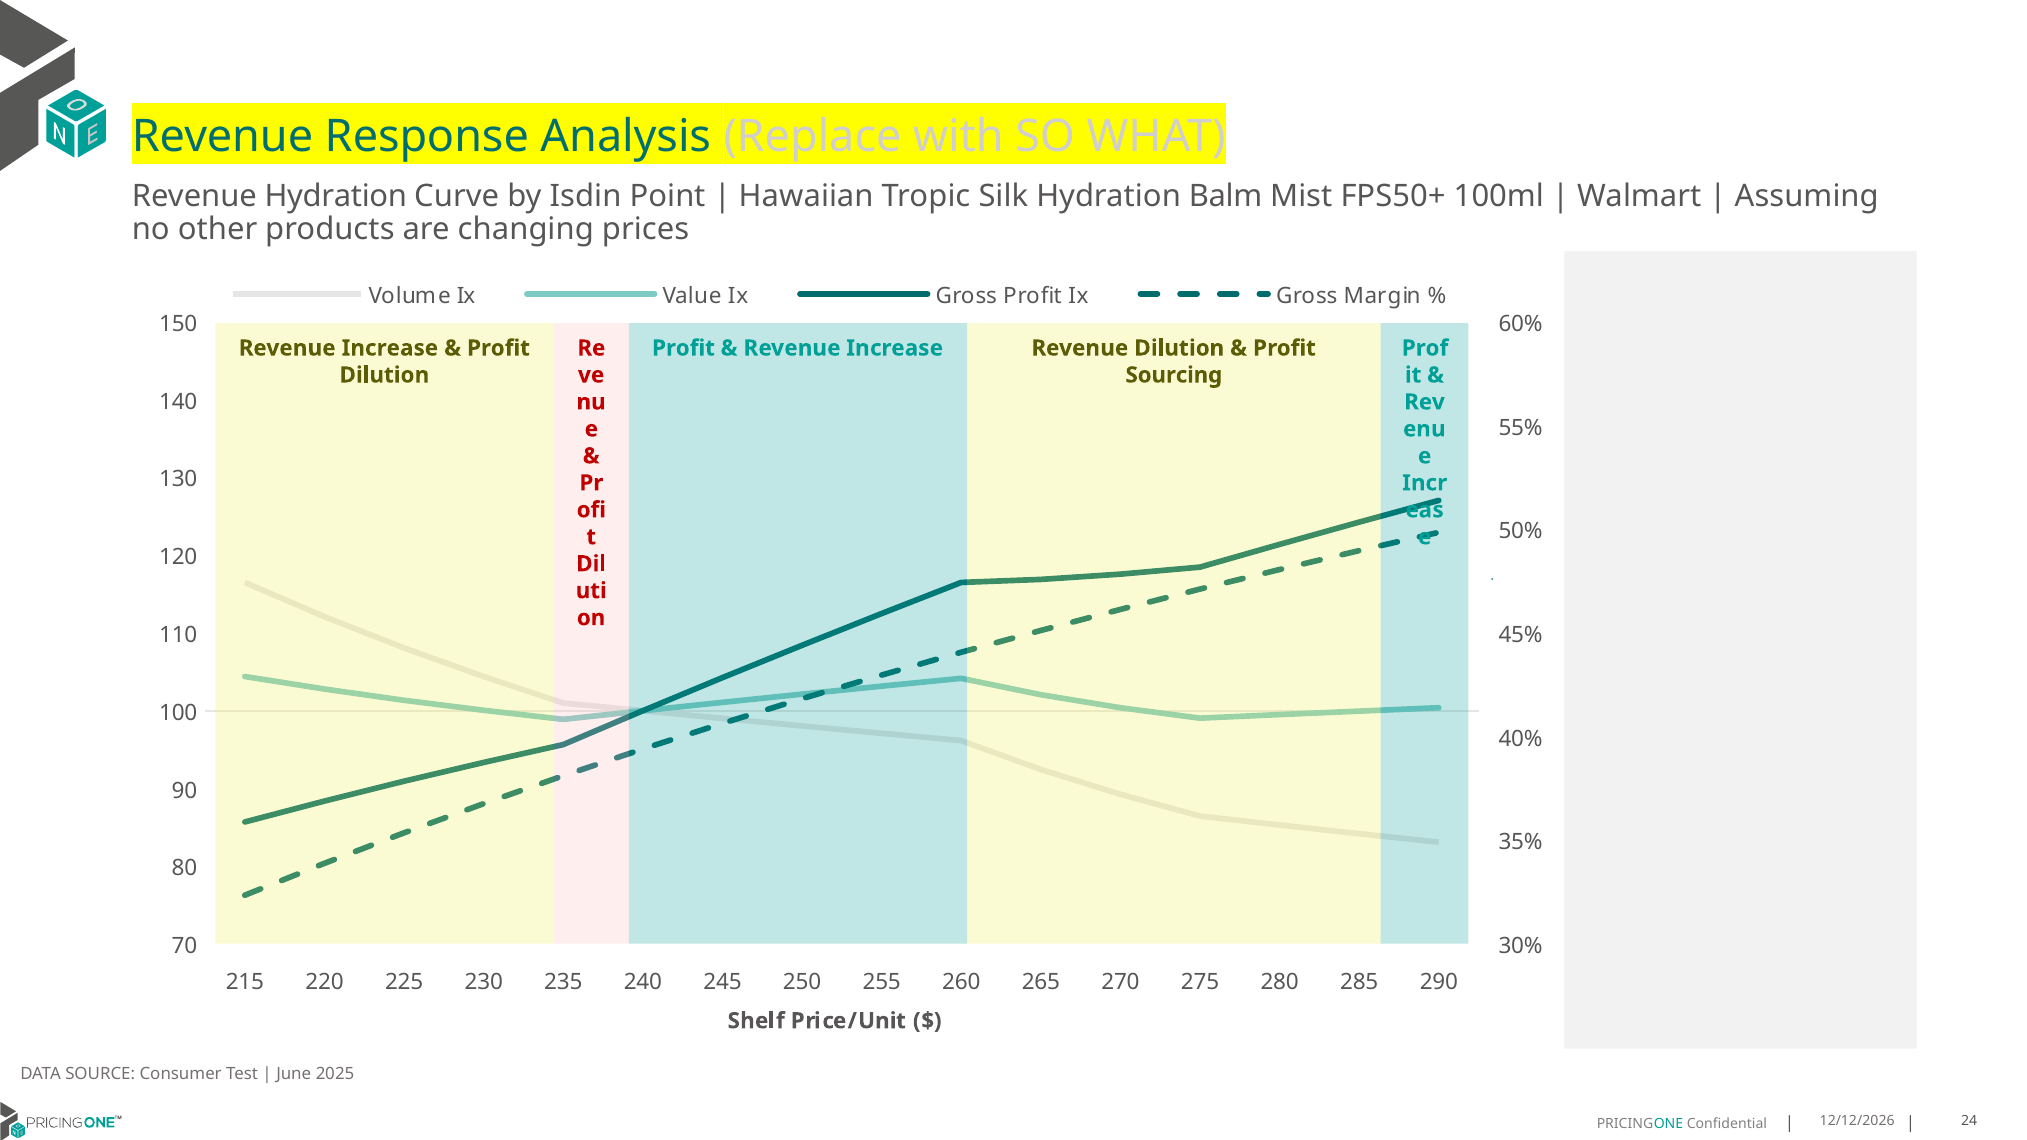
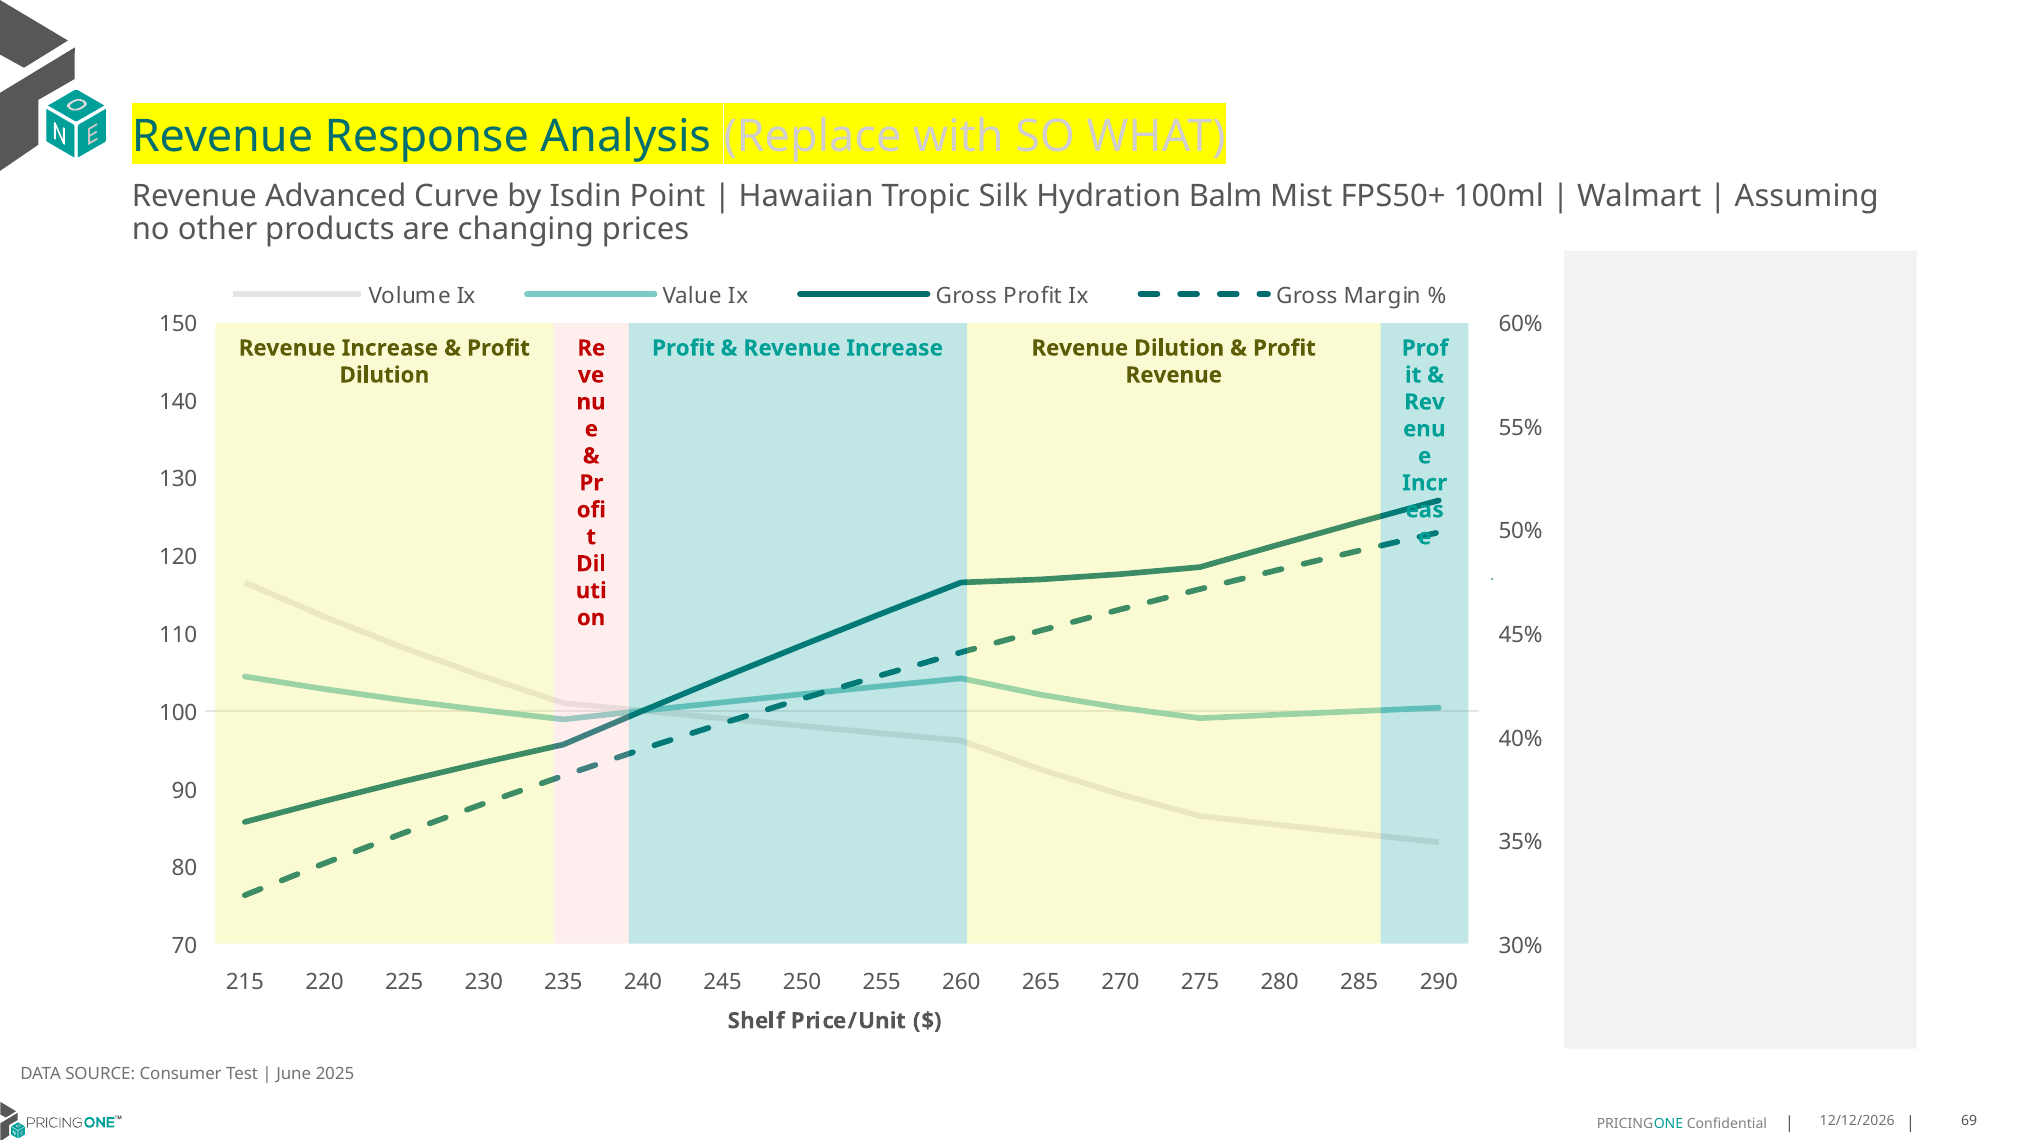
Revenue Hydration: Hydration -> Advanced (336, 196)
Sourcing: Sourcing -> Revenue (1174, 375)
24: 24 -> 69 (1969, 1121)
